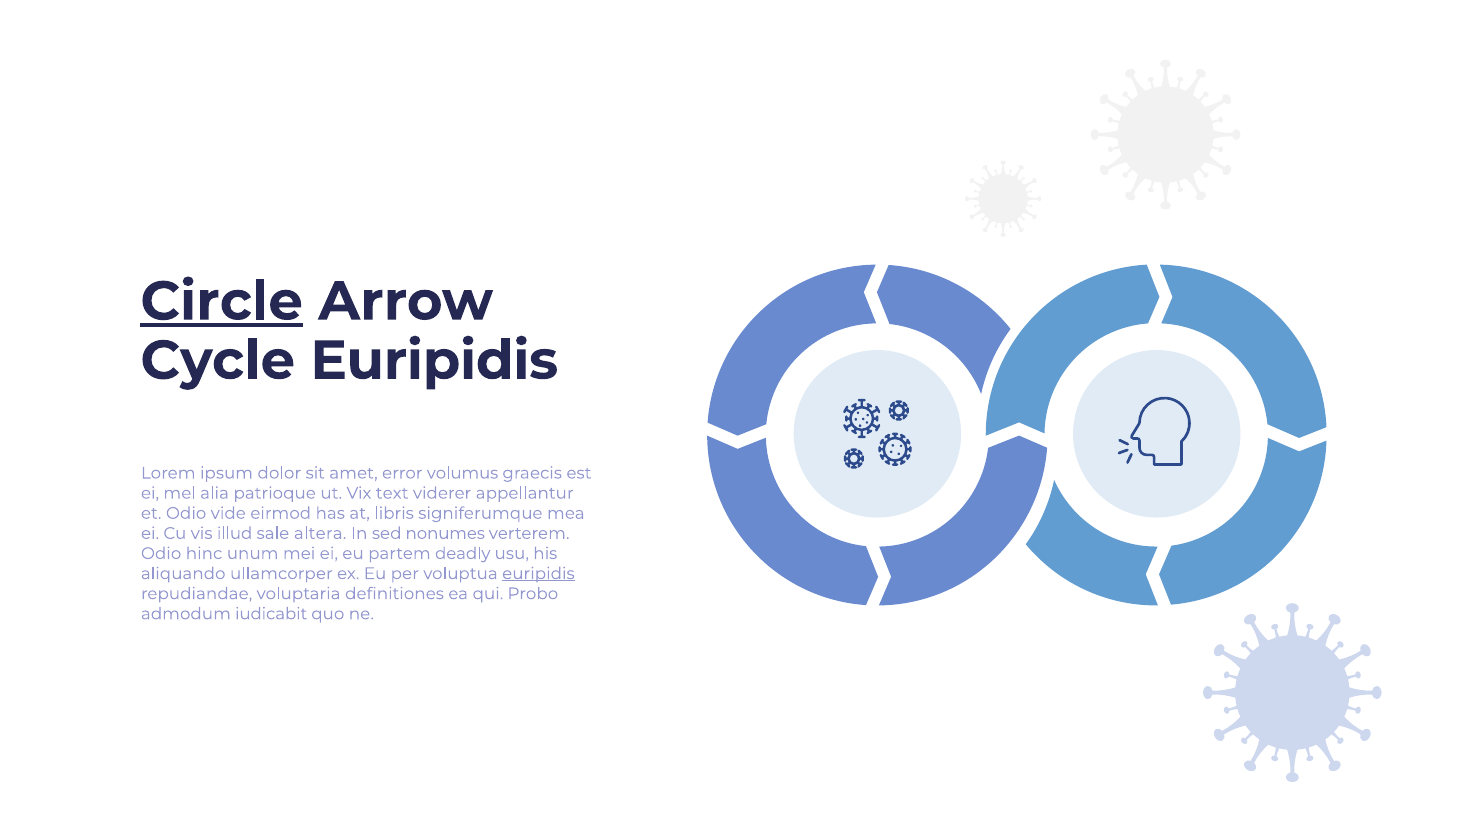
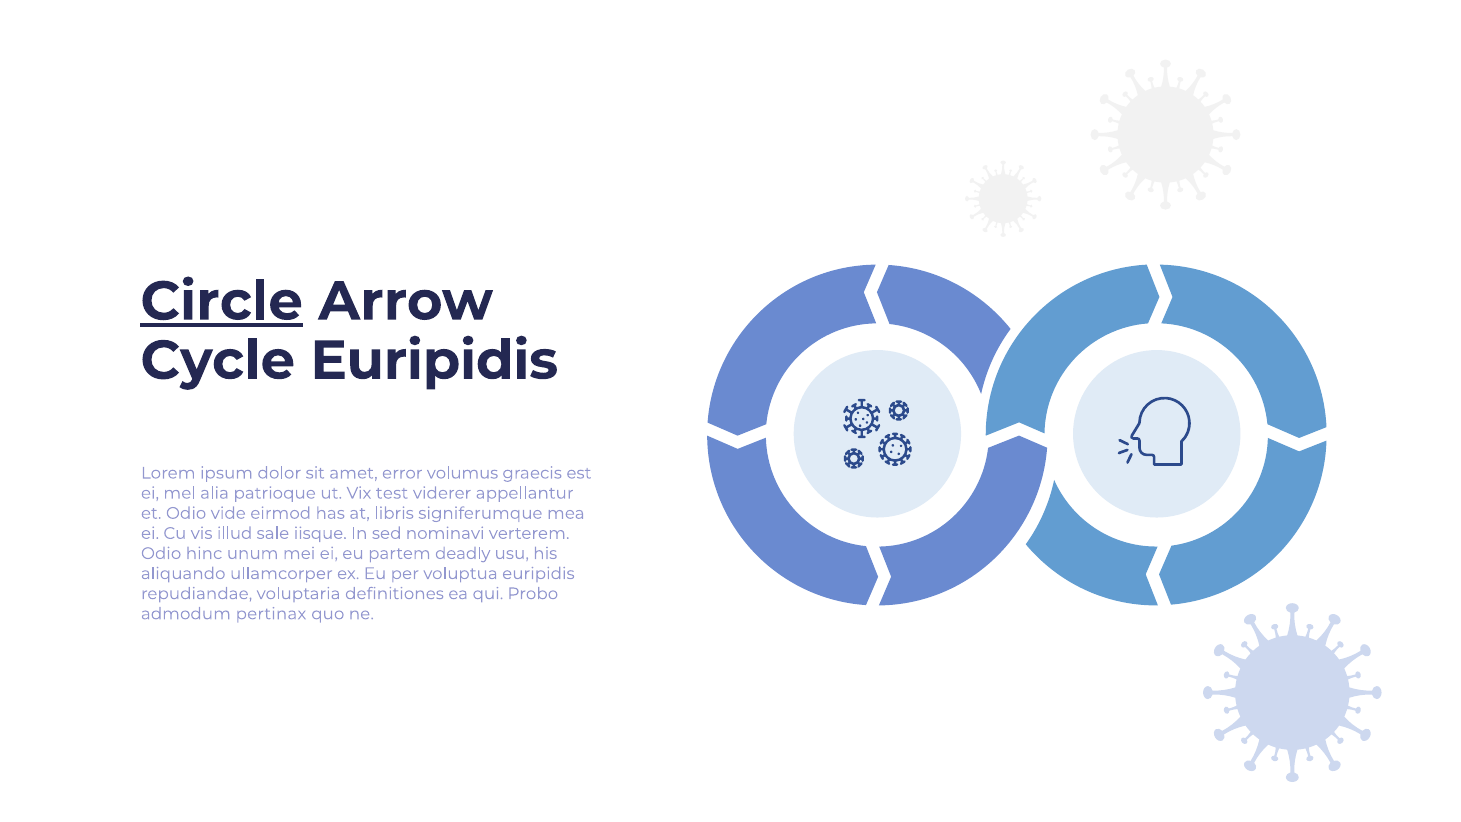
text: text -> test (392, 493)
altera: altera -> iisque (320, 533)
nonumes: nonumes -> nominavi (445, 533)
euripidis underline: present -> none (538, 573)
iudicabit: iudicabit -> pertinax (271, 614)
